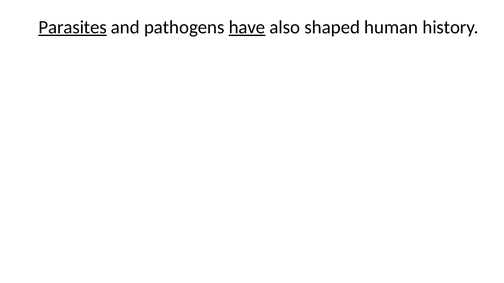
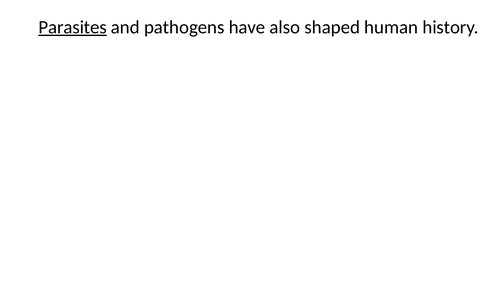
have underline: present -> none (247, 27)
